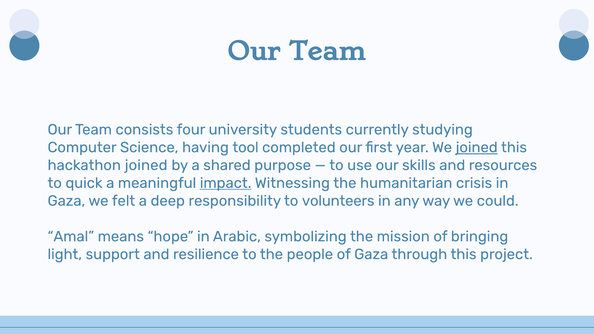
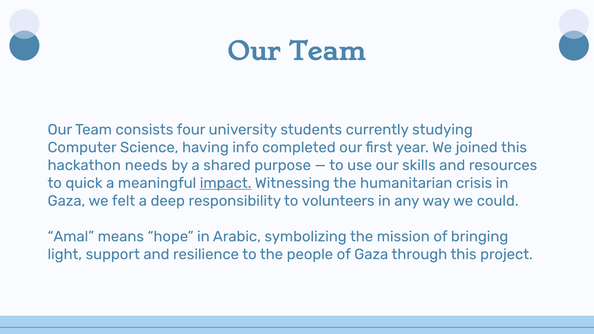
tool: tool -> info (246, 147)
joined underline: present -> none (477, 147)
hackathon joined: joined -> needs (146, 165)
